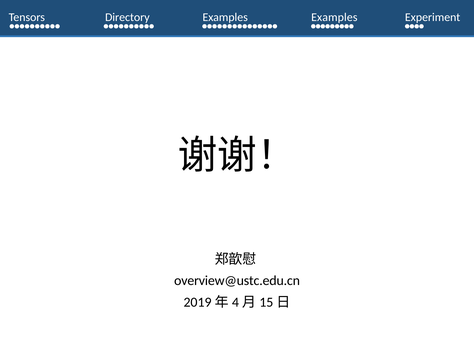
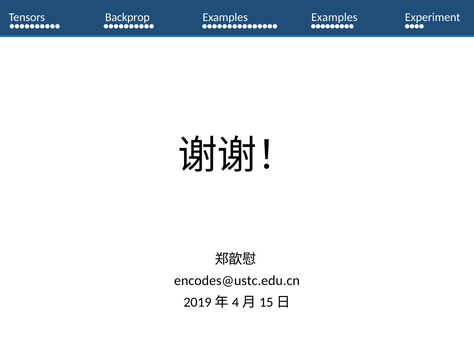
Directory: Directory -> Backprop (127, 17)
overview@ustc.edu.cn: overview@ustc.edu.cn -> encodes@ustc.edu.cn (237, 281)
